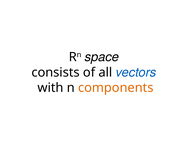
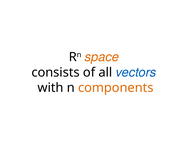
space colour: black -> orange (102, 57)
